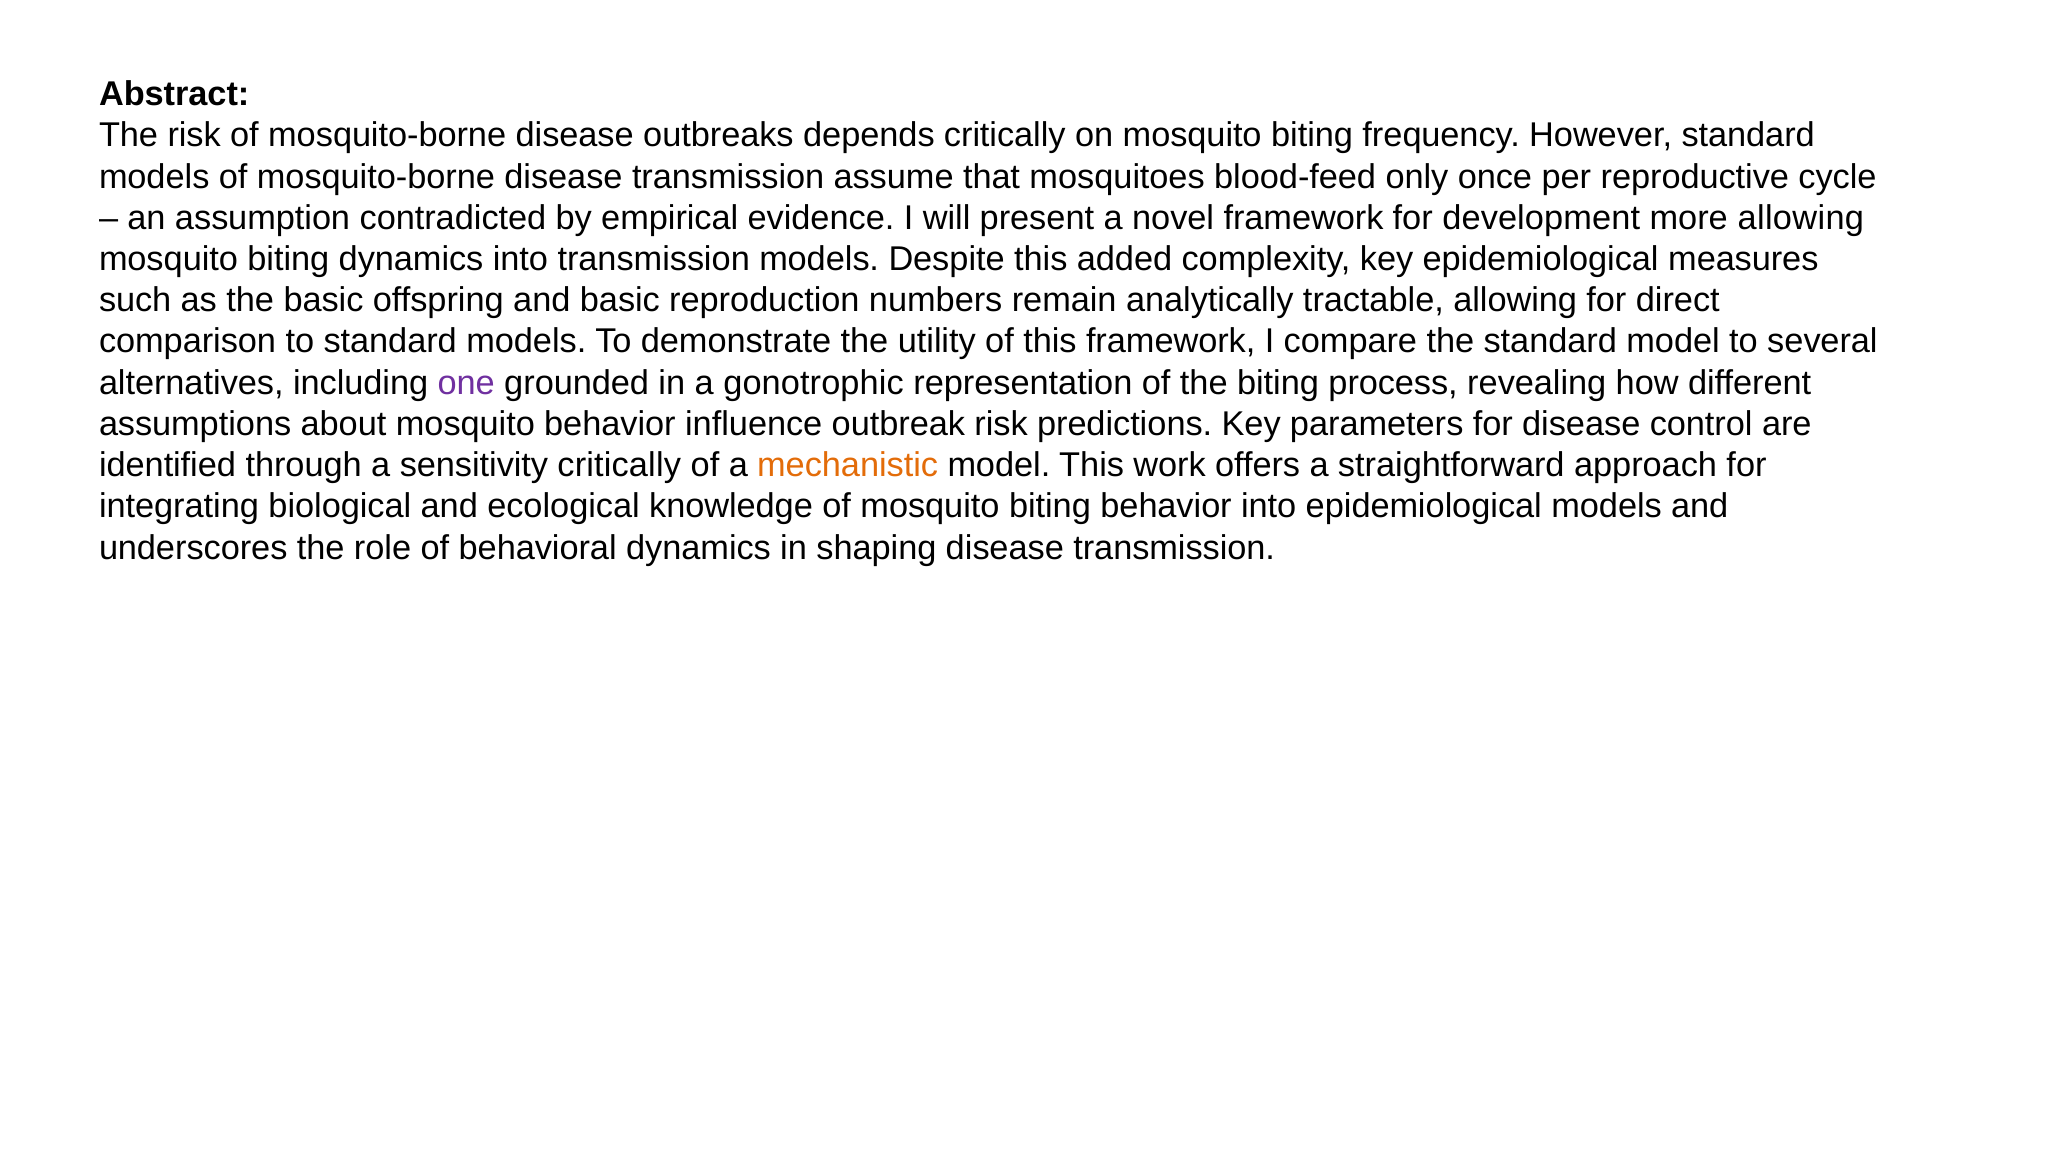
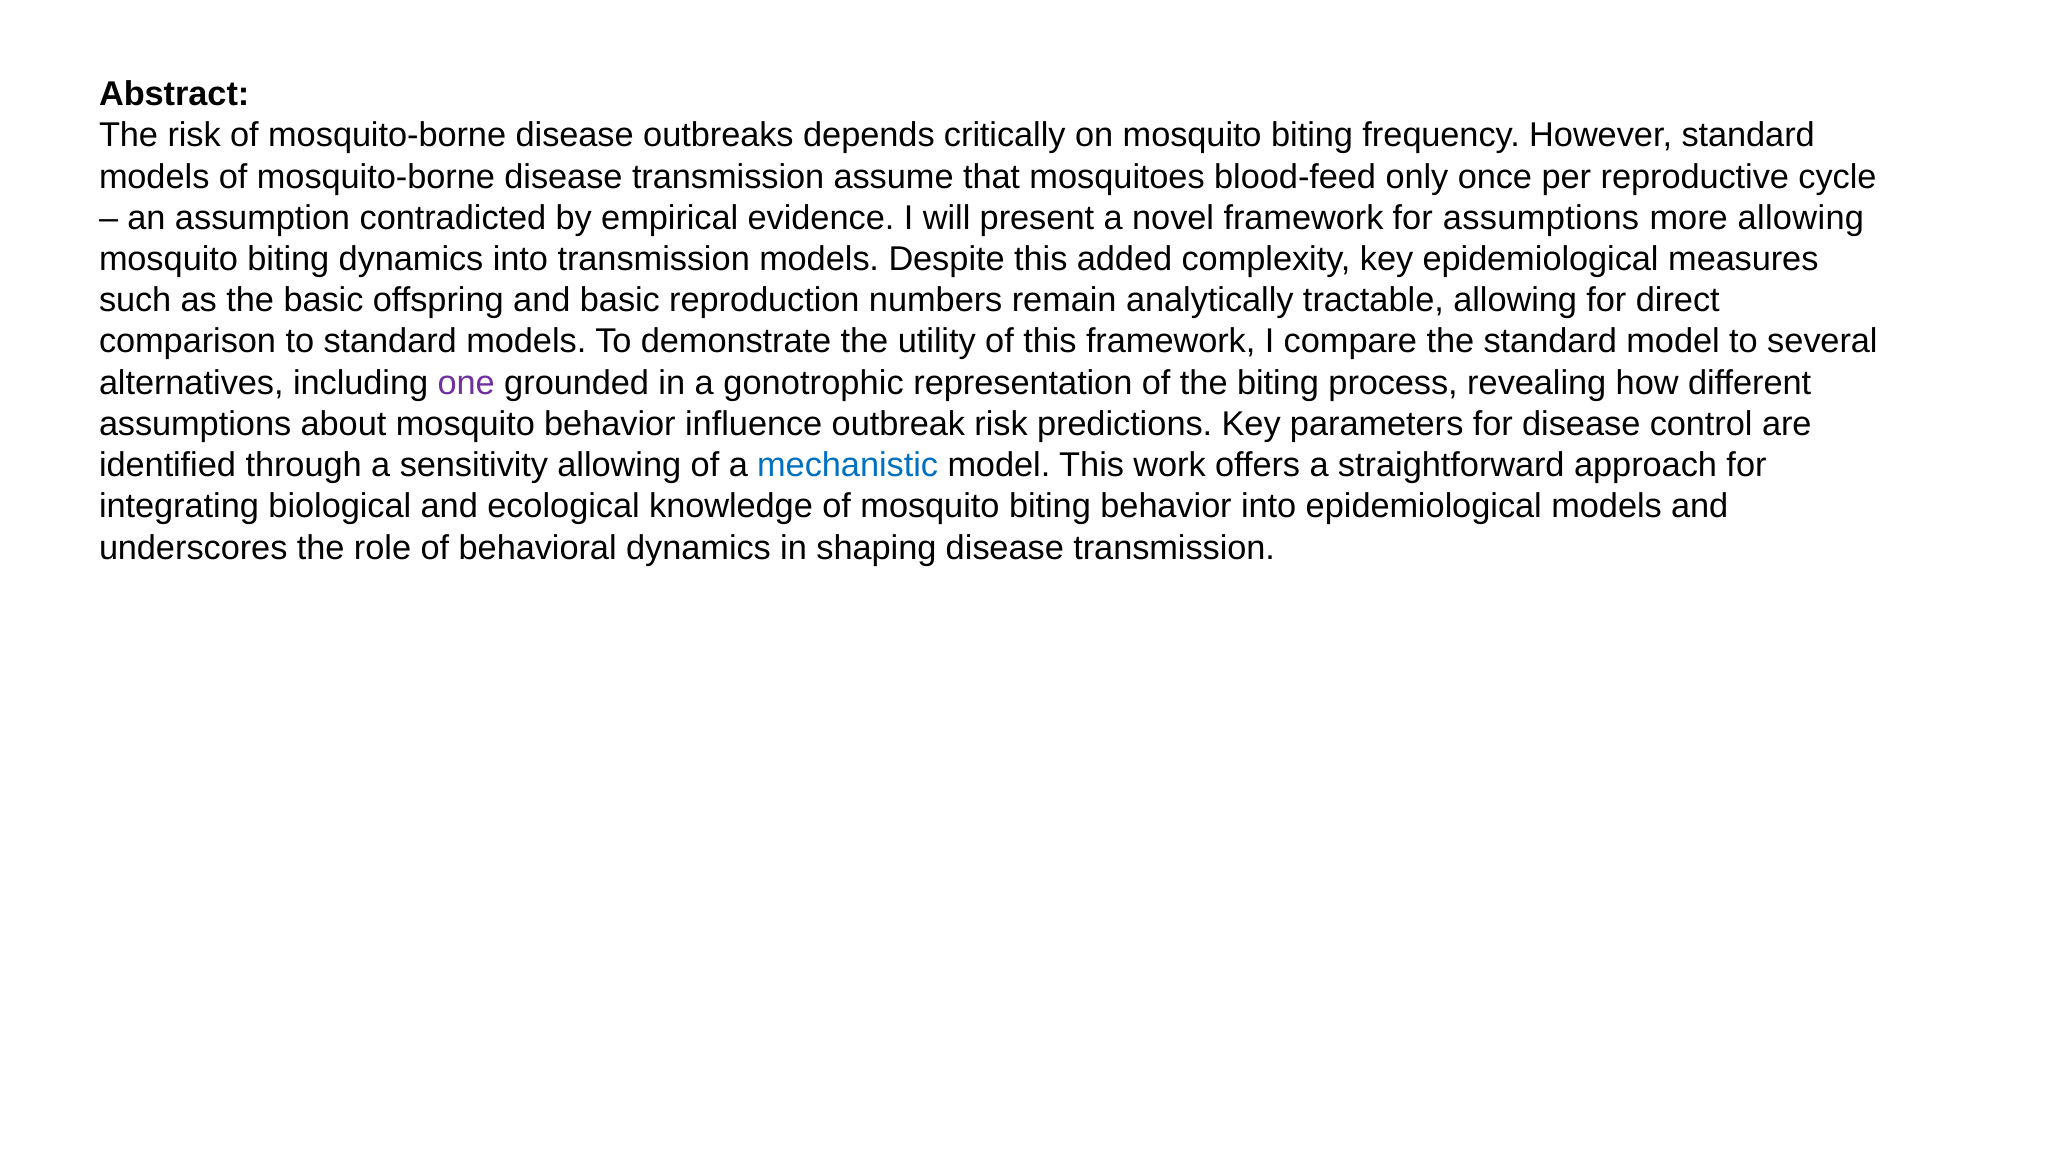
for development: development -> assumptions (1541, 218)
sensitivity critically: critically -> allowing (619, 465)
mechanistic colour: orange -> blue (848, 465)
